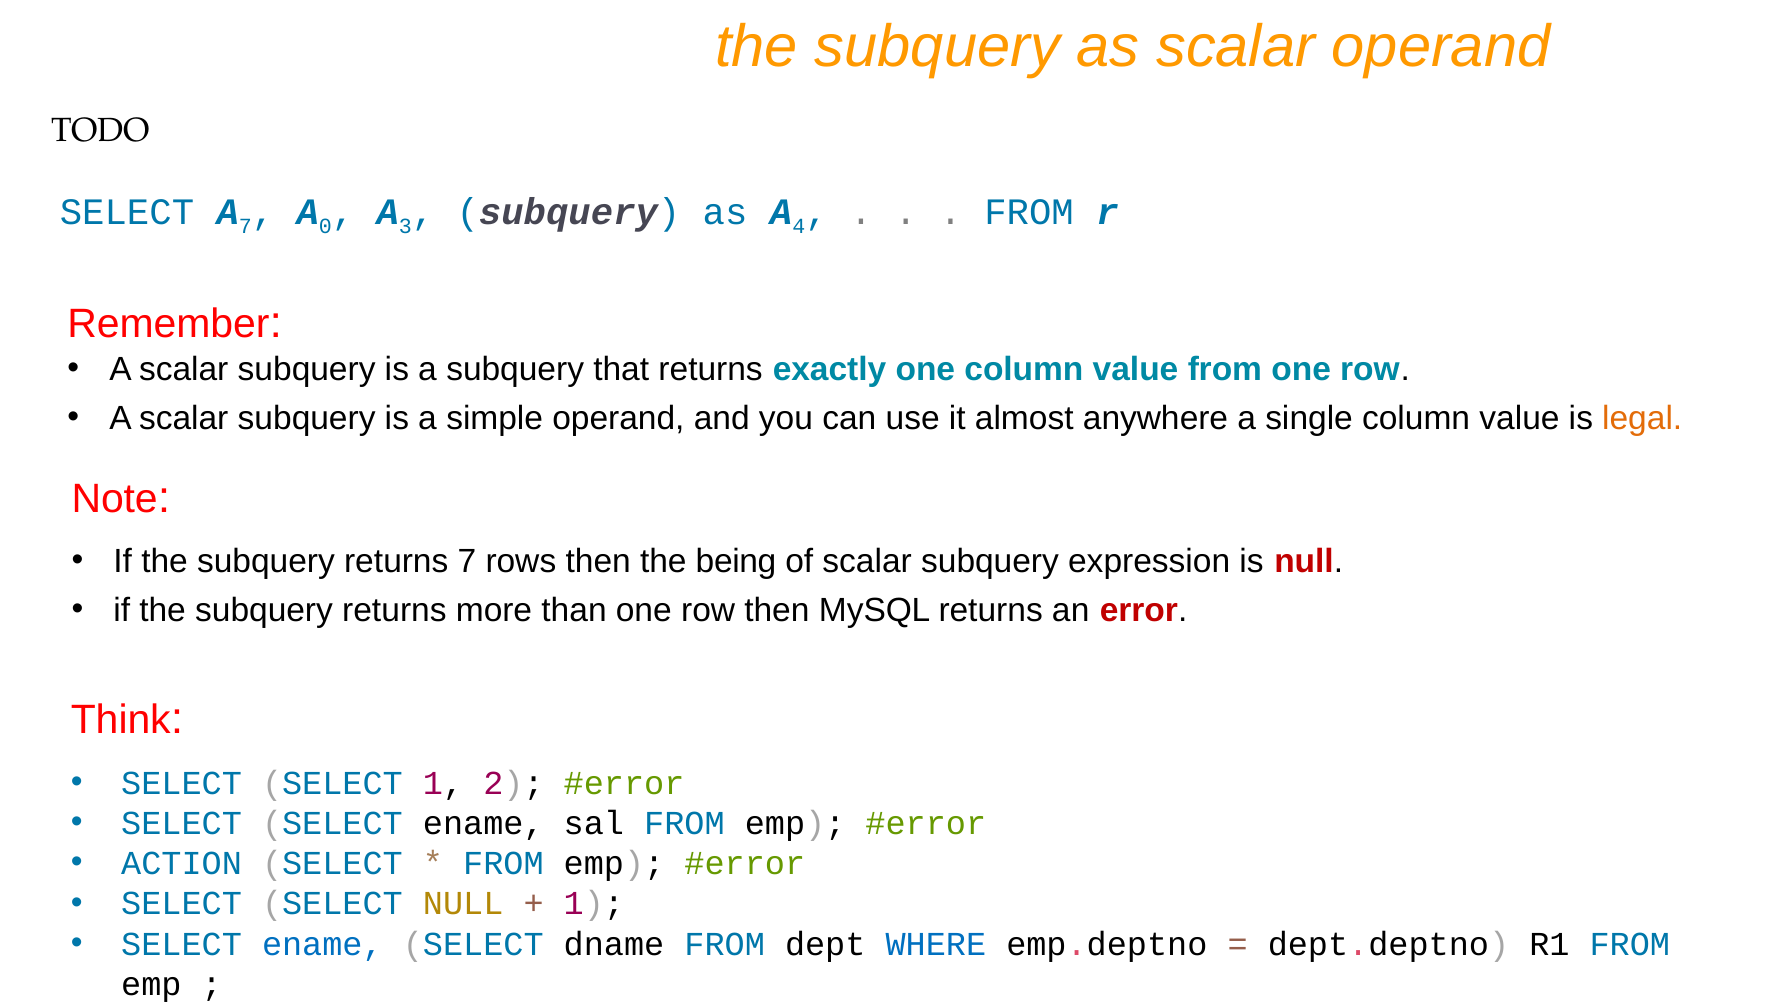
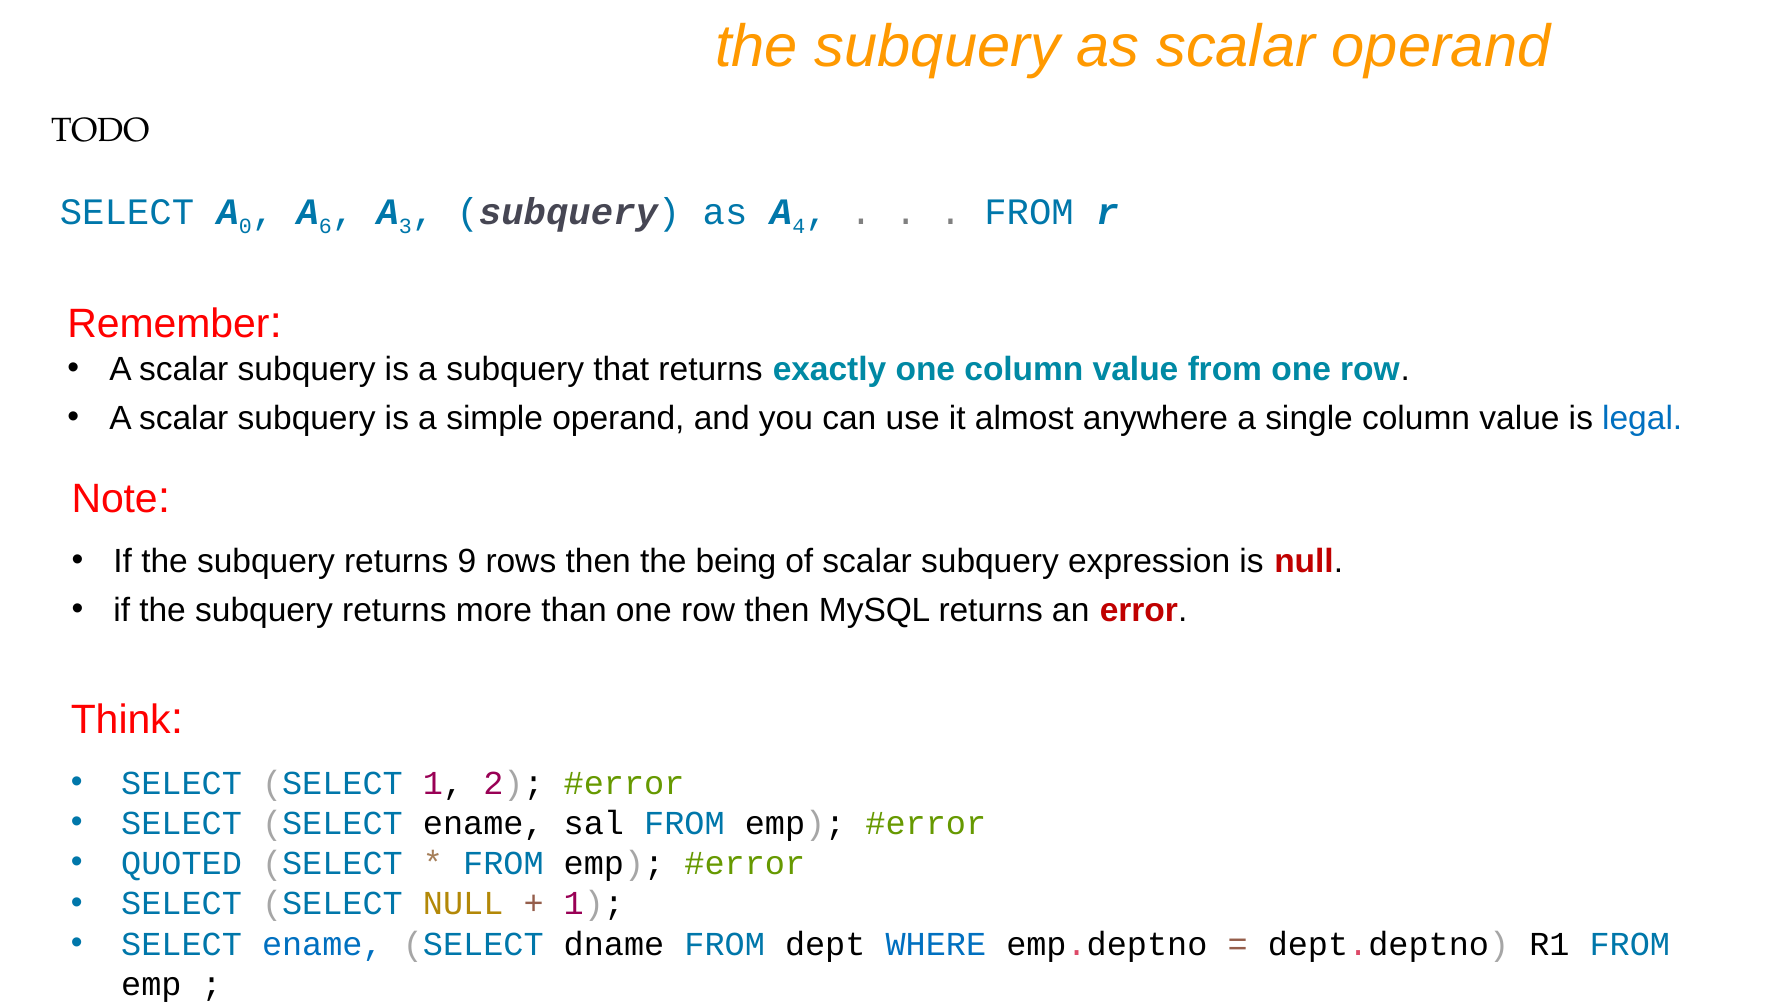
A 7: 7 -> 0 (245, 227)
0: 0 -> 6 (325, 227)
legal colour: orange -> blue (1642, 418)
returns 7: 7 -> 9 (467, 561)
ACTION: ACTION -> QUOTED (182, 863)
